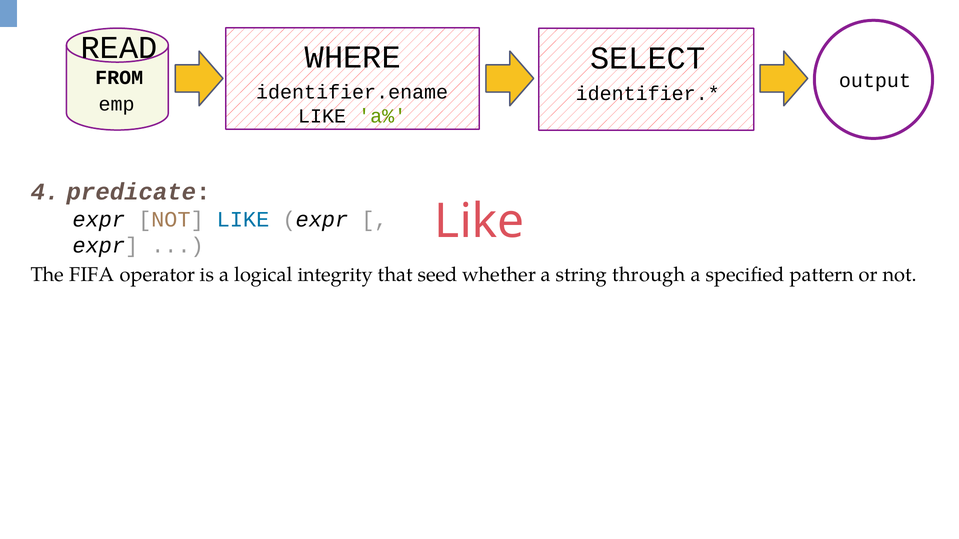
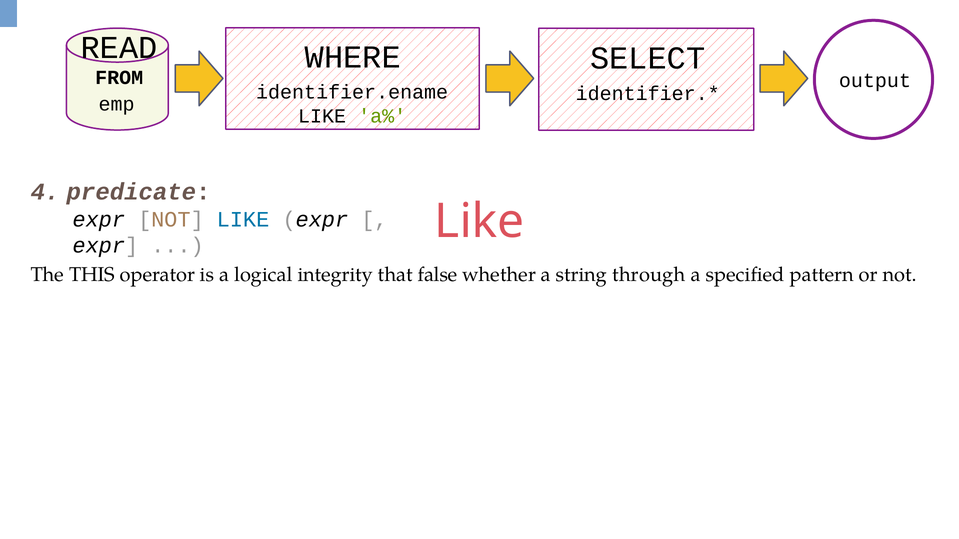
FIFA: FIFA -> THIS (92, 275)
seed: seed -> false (438, 275)
